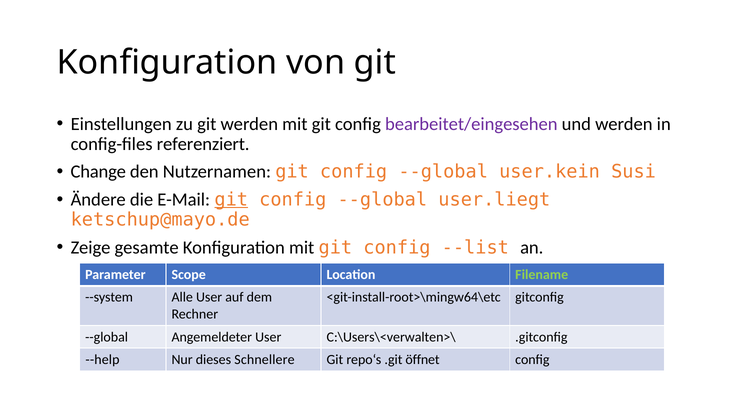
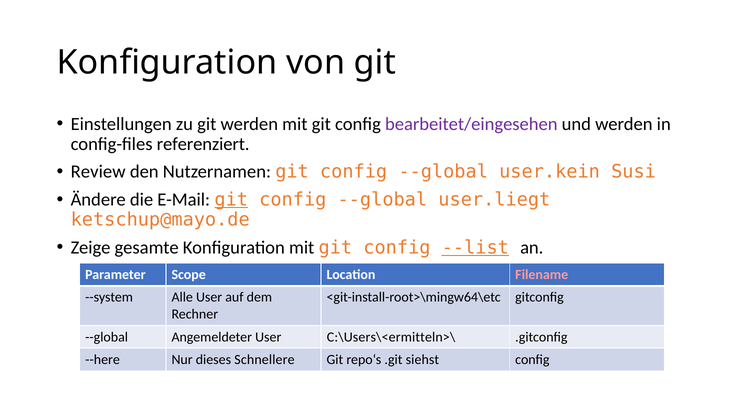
Change: Change -> Review (98, 172)
--list underline: none -> present (475, 248)
Filename colour: light green -> pink (542, 275)
C:\Users\<verwalten>\: C:\Users\<verwalten>\ -> C:\Users\<ermitteln>\ (391, 337)
--help: --help -> --here (103, 360)
öffnet: öffnet -> siehst (422, 360)
